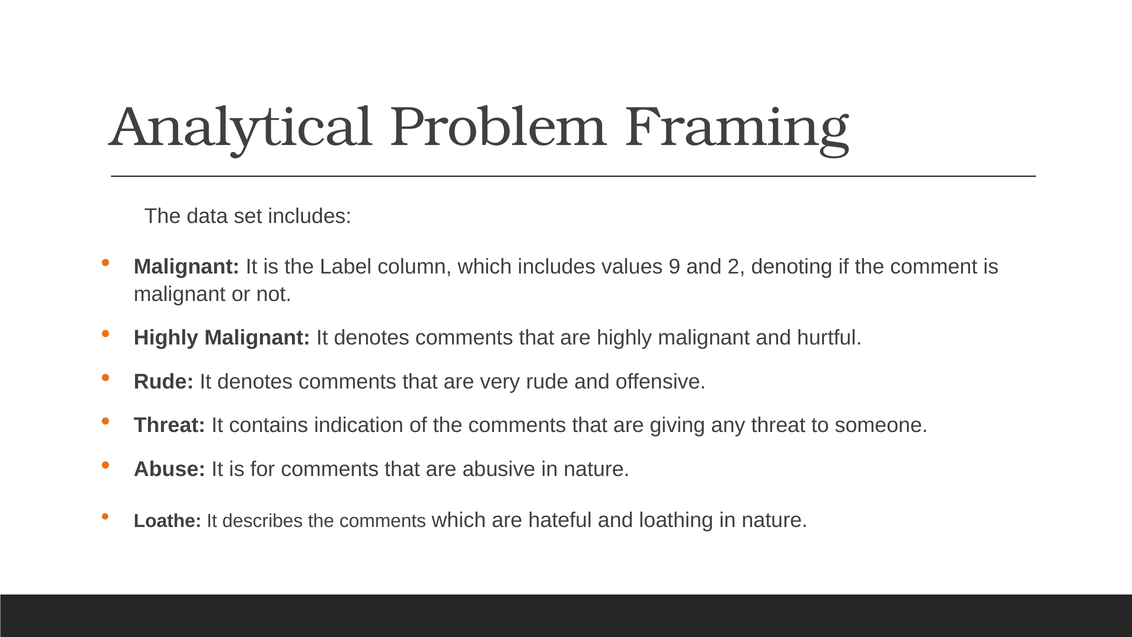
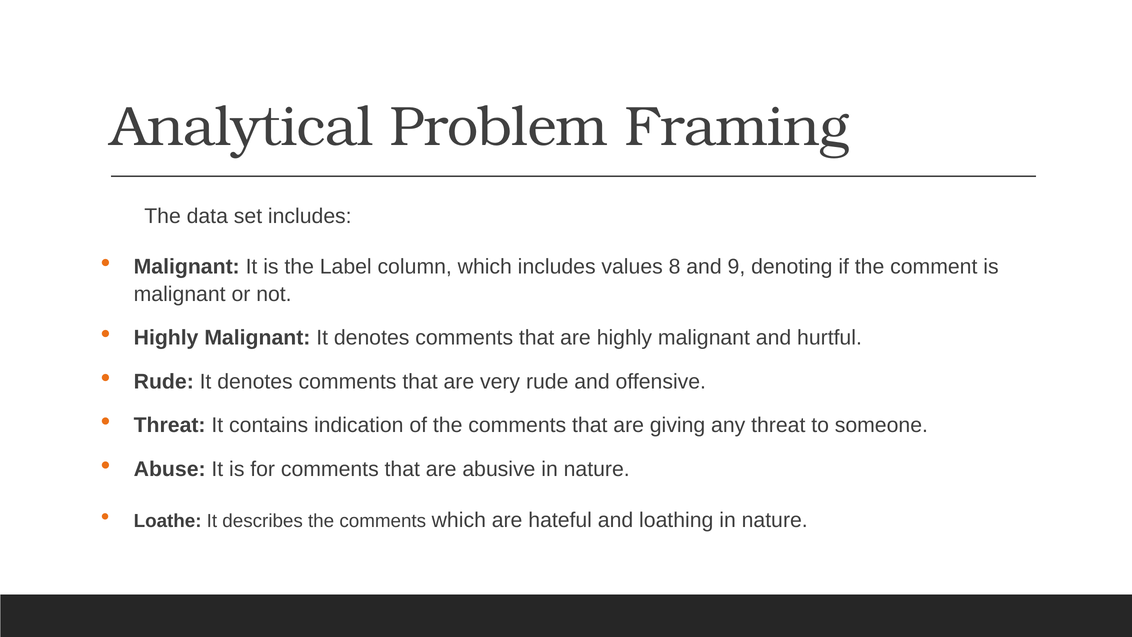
9: 9 -> 8 (675, 267)
2: 2 -> 9 (736, 267)
